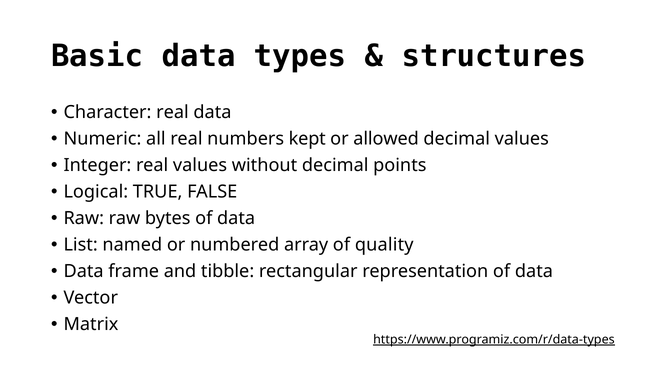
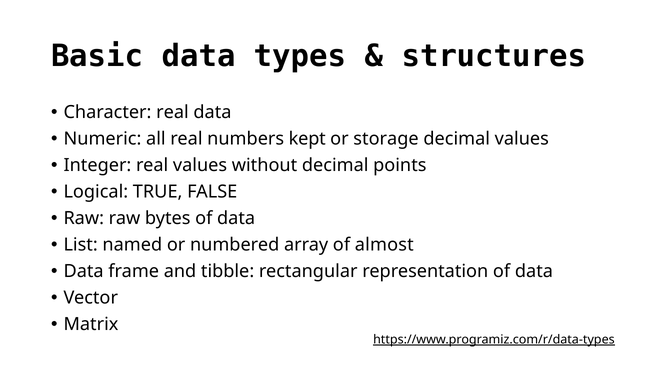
allowed: allowed -> storage (386, 139)
quality: quality -> almost (384, 245)
